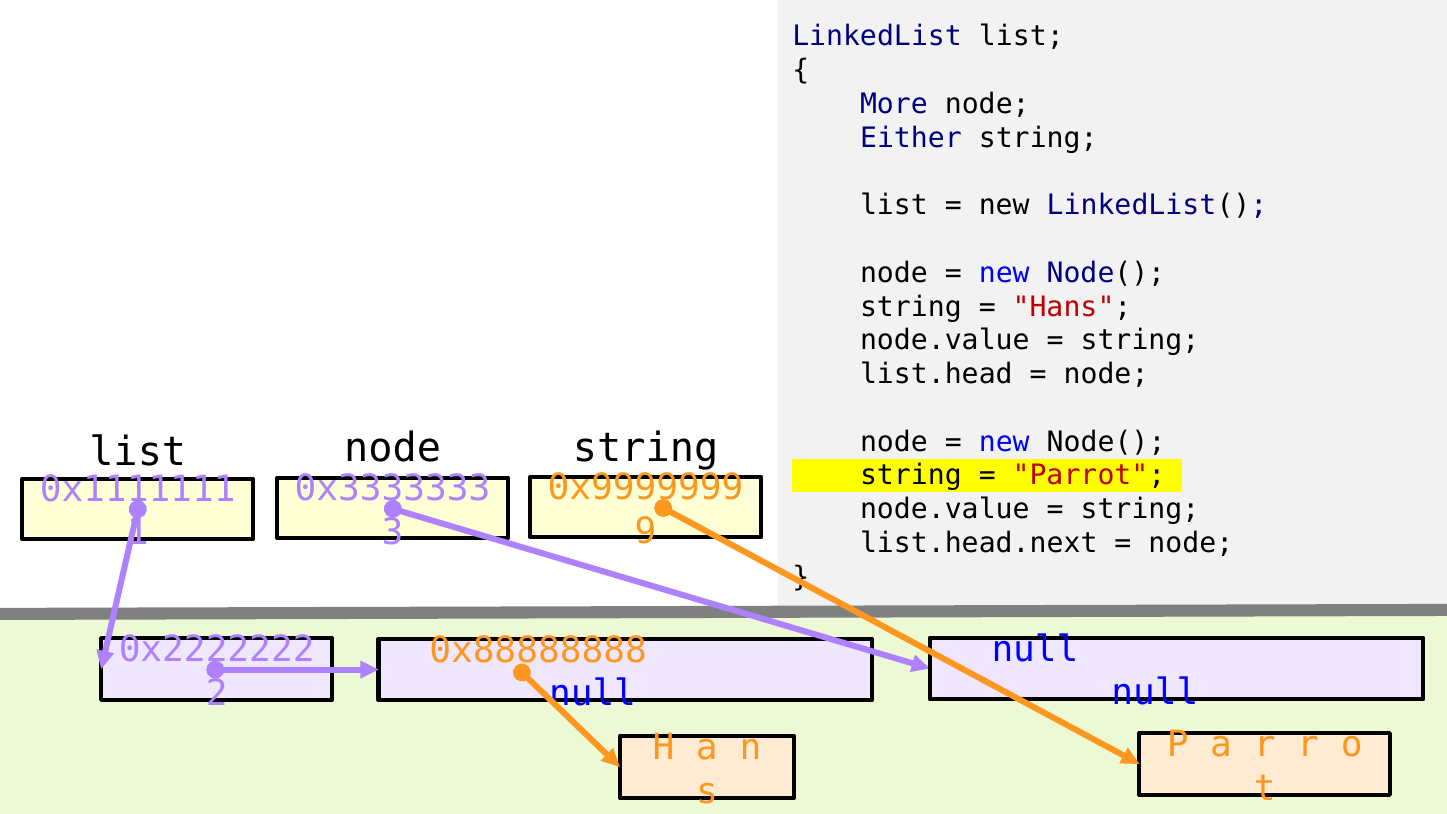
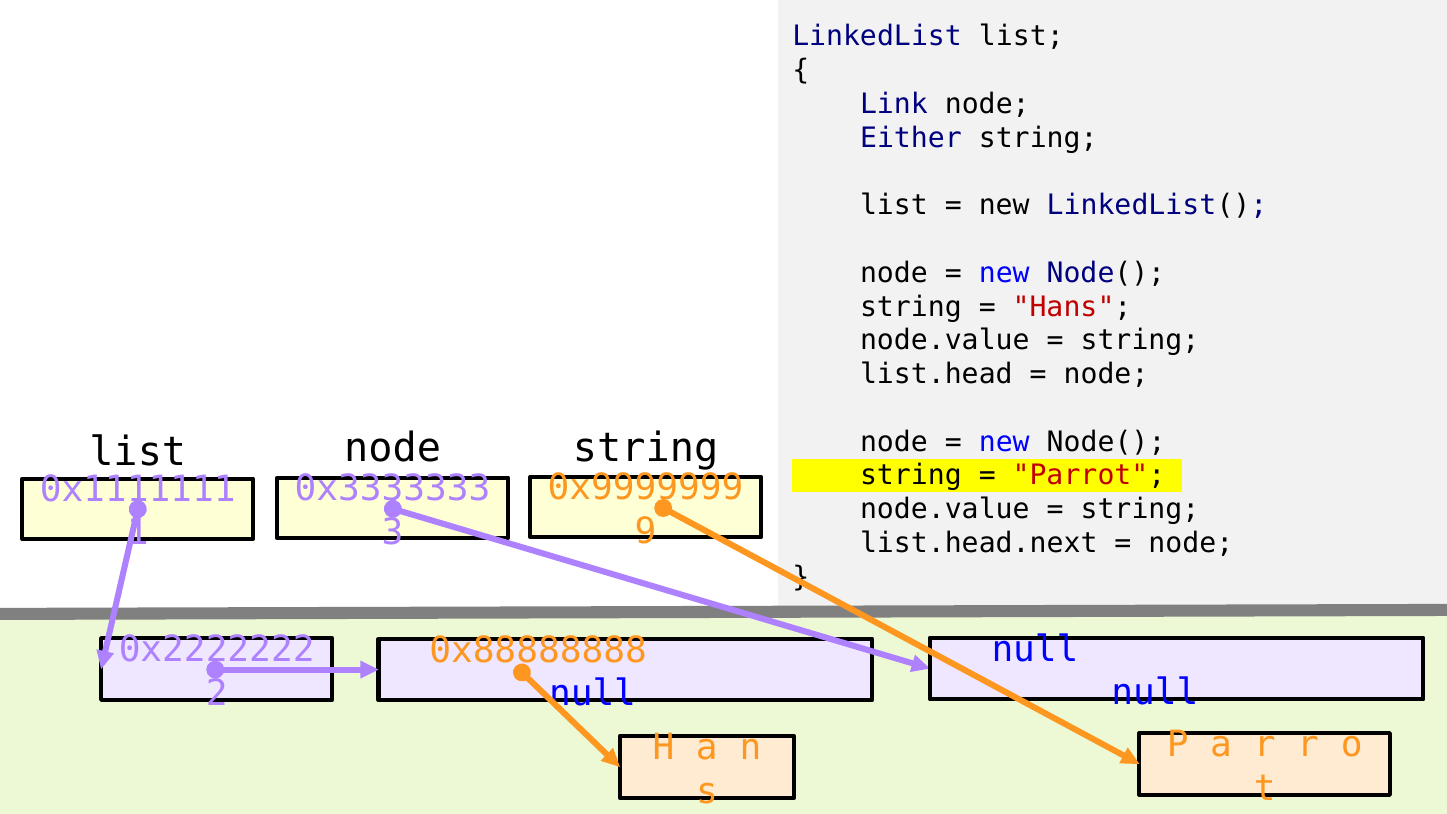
More: More -> Link (894, 104)
